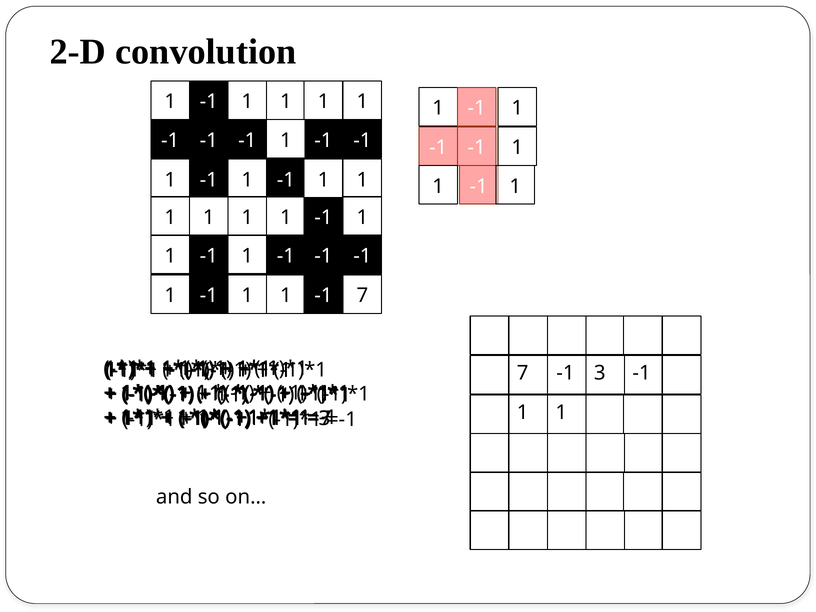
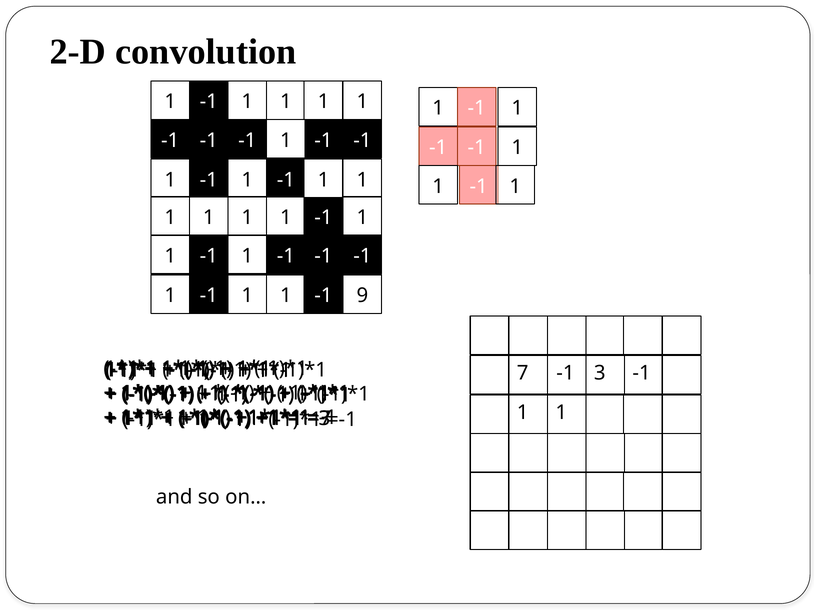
-1 7: 7 -> 9 (362, 296)
